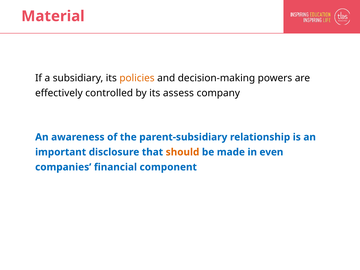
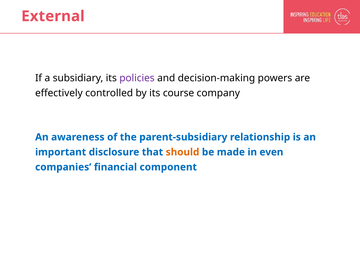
Material: Material -> External (53, 16)
policies colour: orange -> purple (137, 78)
assess: assess -> course (178, 93)
